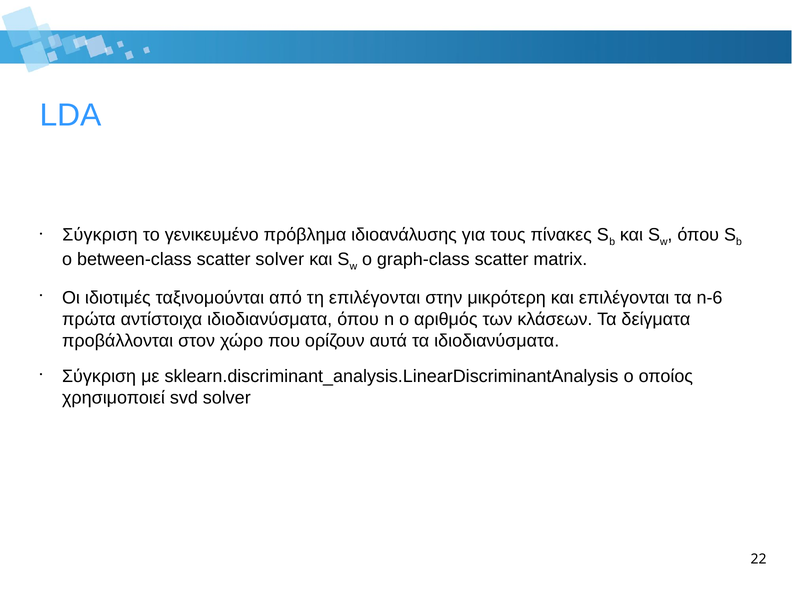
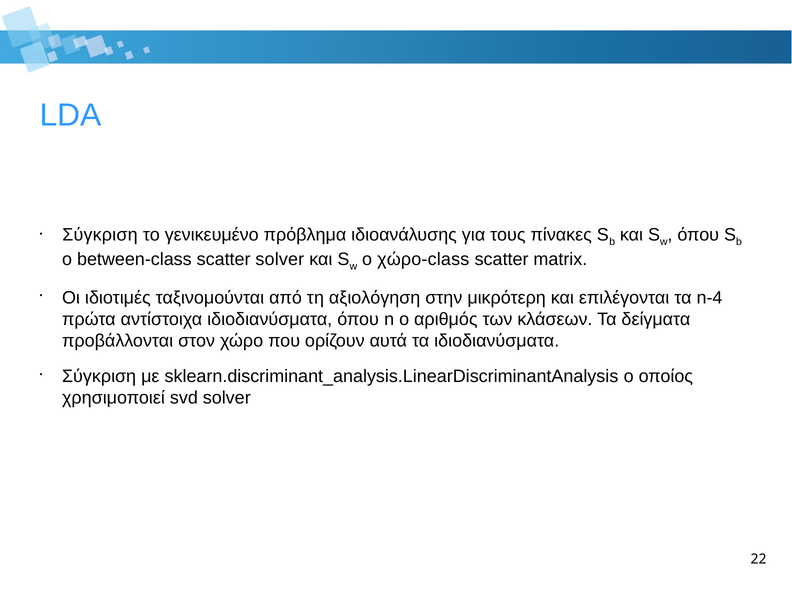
graph-class: graph-class -> χώρο-class (423, 259)
τη επιλέγονται: επιλέγονται -> αξιολόγηση (375, 298)
n-6: n-6 -> n-4 (710, 298)
